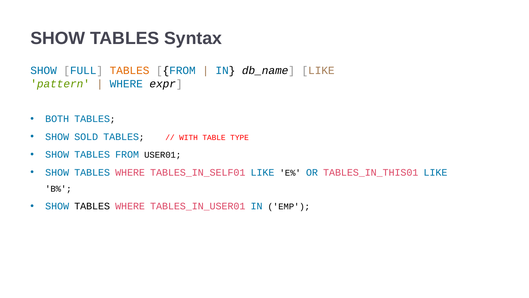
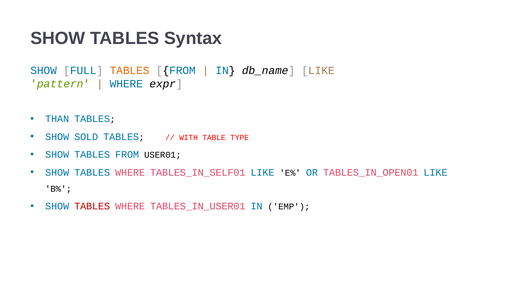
BOTH: BOTH -> THAN (57, 119)
TABLES_IN_THIS01: TABLES_IN_THIS01 -> TABLES_IN_OPEN01 (371, 172)
TABLES colour: black -> red (92, 206)
